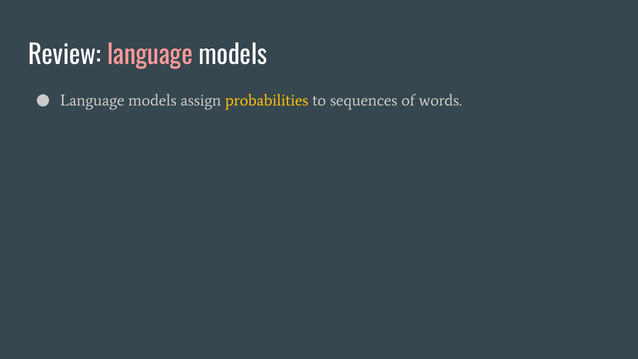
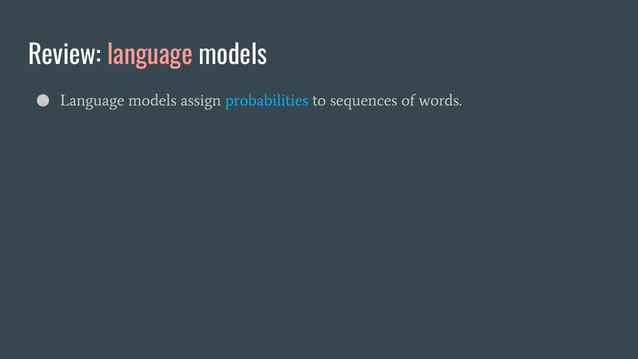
probabilities colour: yellow -> light blue (267, 100)
